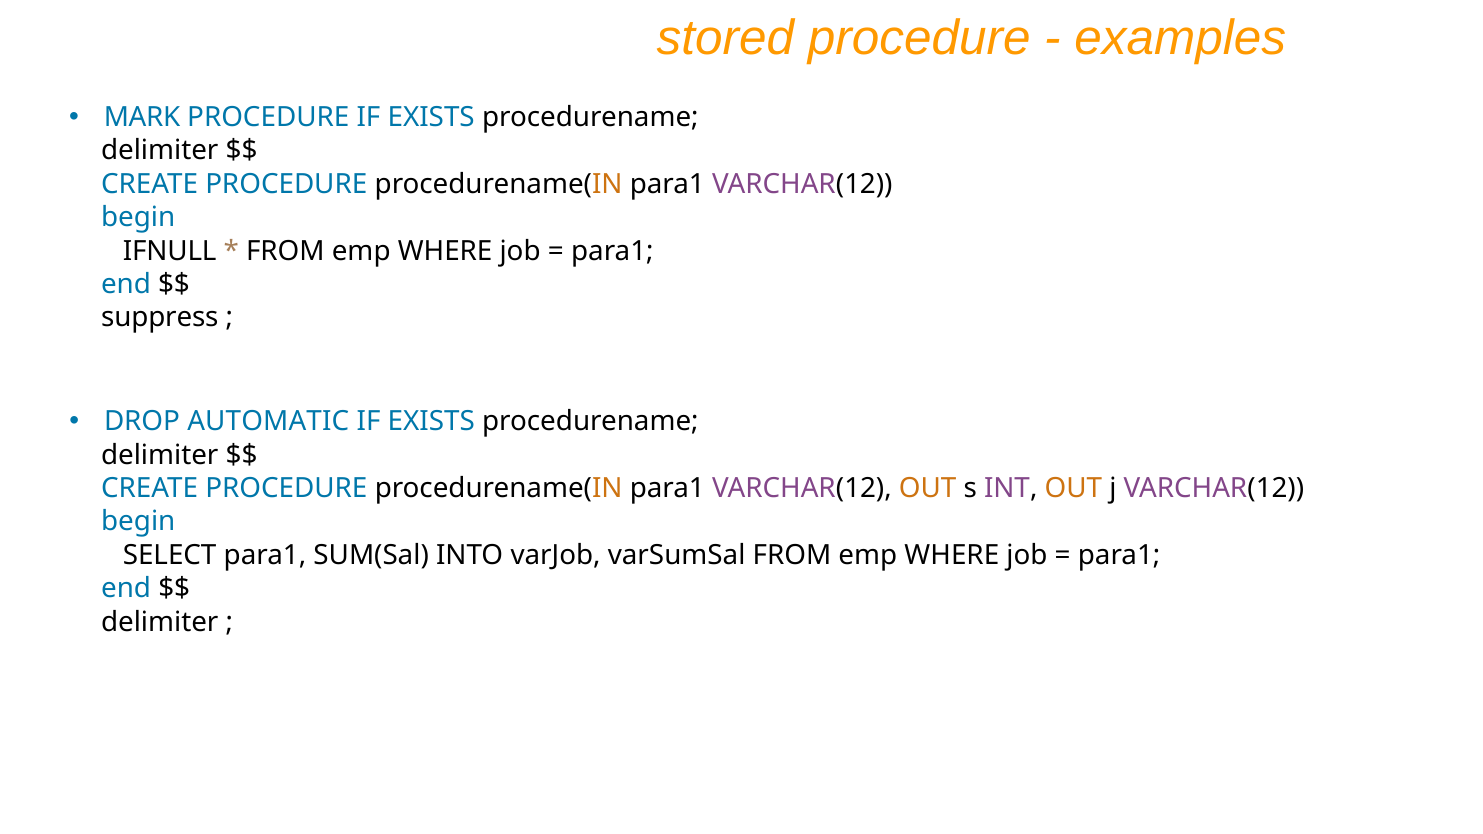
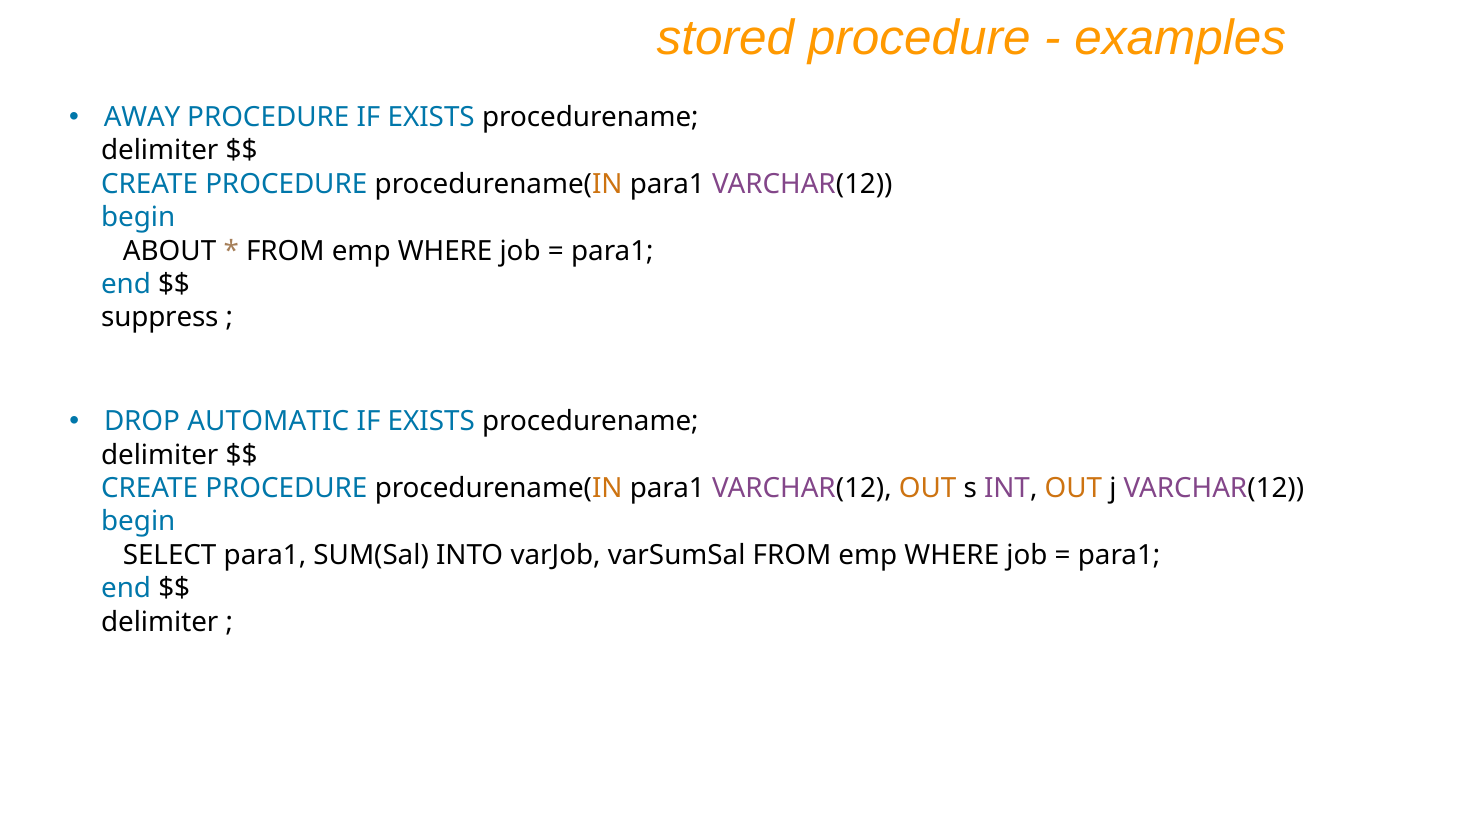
MARK: MARK -> AWAY (142, 117)
IFNULL: IFNULL -> ABOUT (170, 251)
